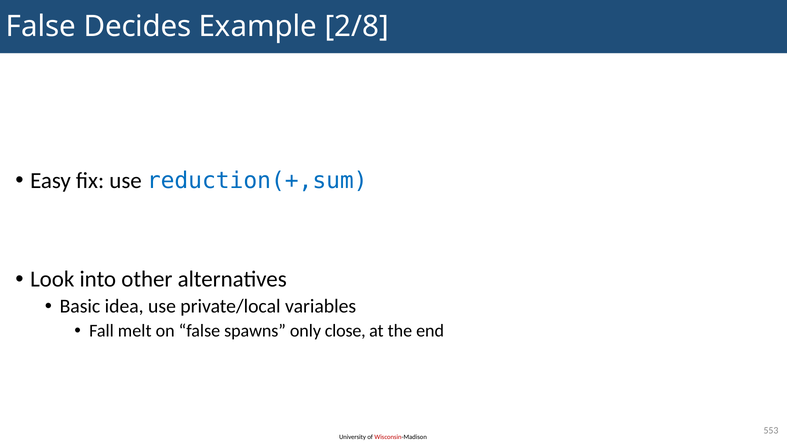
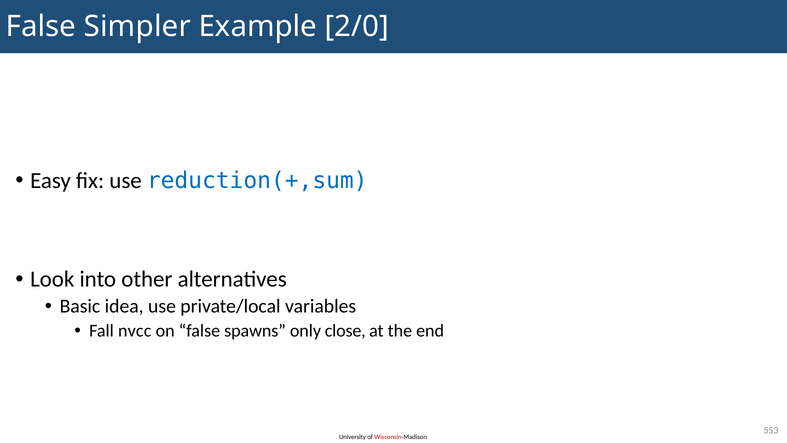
Decides: Decides -> Simpler (137, 26)
2/8: 2/8 -> 2/0 (357, 26)
melt: melt -> nvcc (135, 331)
